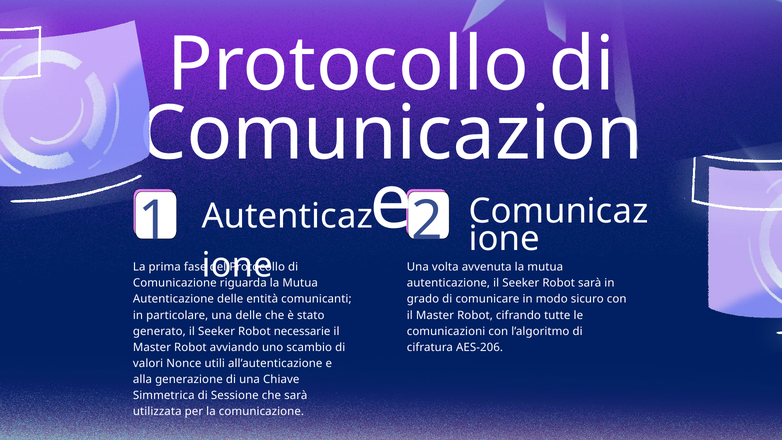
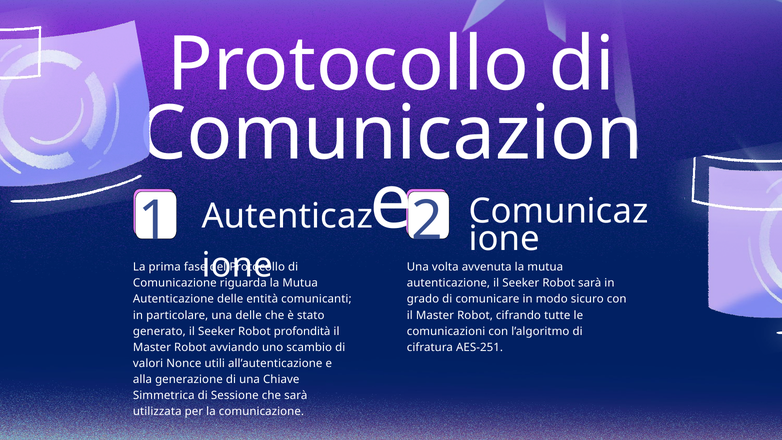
necessarie: necessarie -> profondità (302, 331)
AES-206: AES-206 -> AES-251 (480, 347)
